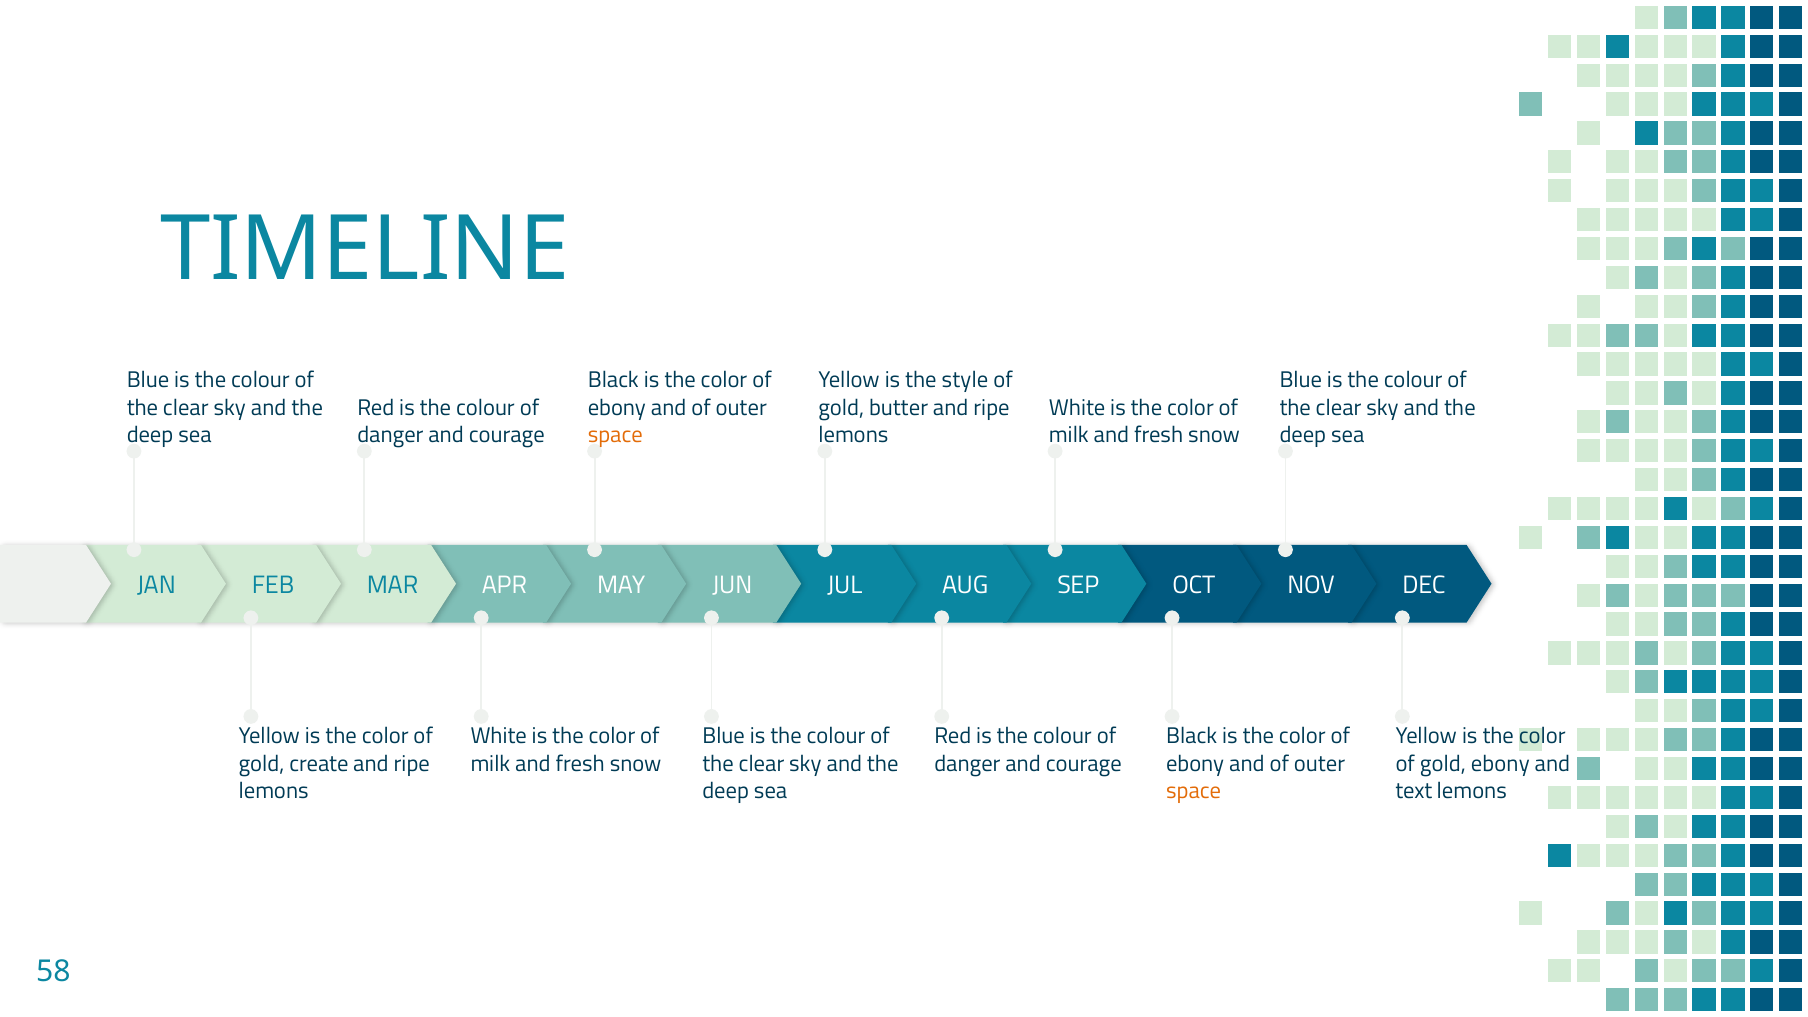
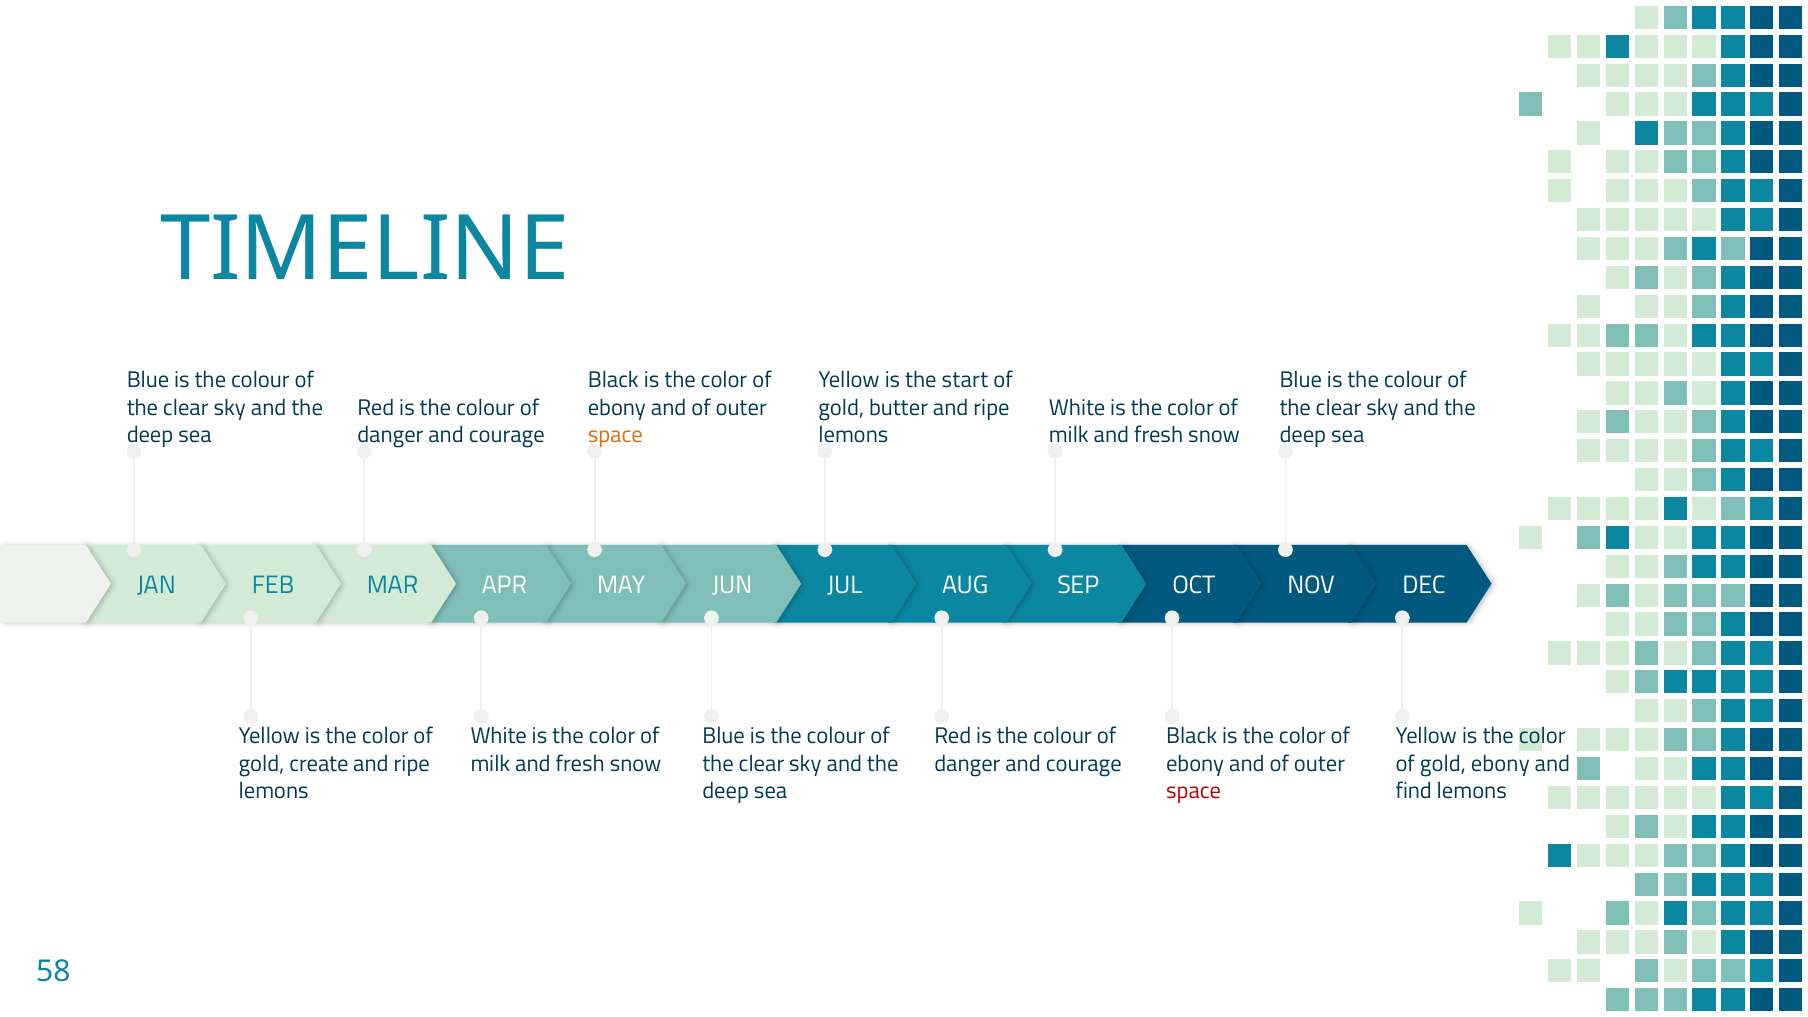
style: style -> start (965, 381)
space colour: orange -> red (1194, 791)
text: text -> find (1414, 791)
